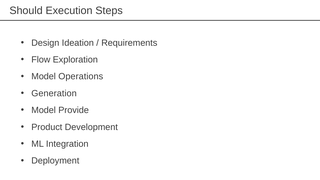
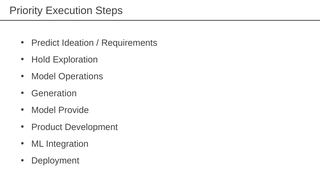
Should: Should -> Priority (26, 11)
Design: Design -> Predict (45, 43)
Flow: Flow -> Hold (41, 60)
